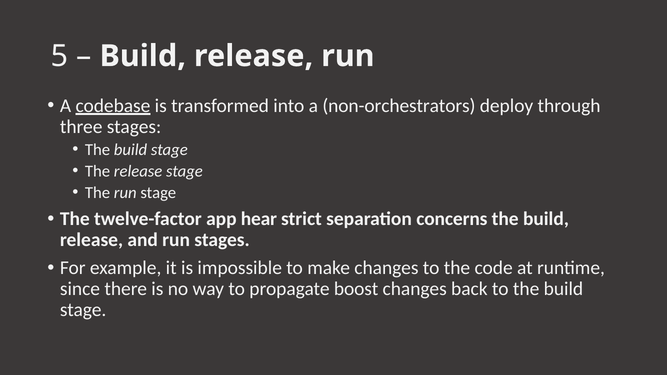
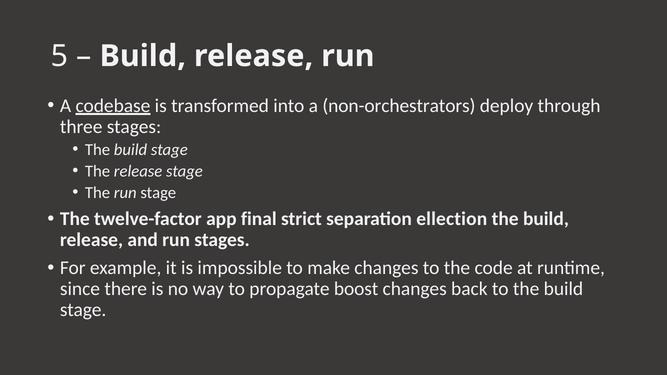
hear: hear -> final (259, 219)
concerns: concerns -> ellection (452, 219)
